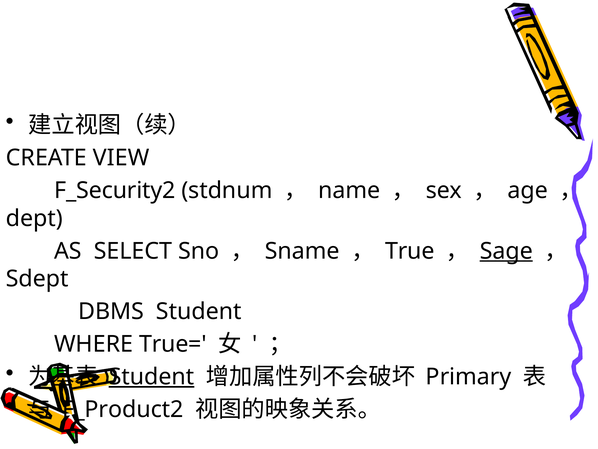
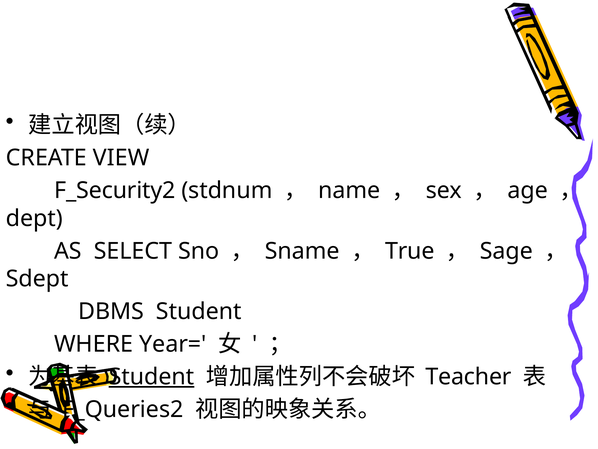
Sage underline: present -> none (506, 251)
True=: True= -> Year= (173, 344)
Primary: Primary -> Teacher (469, 376)
F_Product2: F_Product2 -> F_Queries2 (123, 409)
